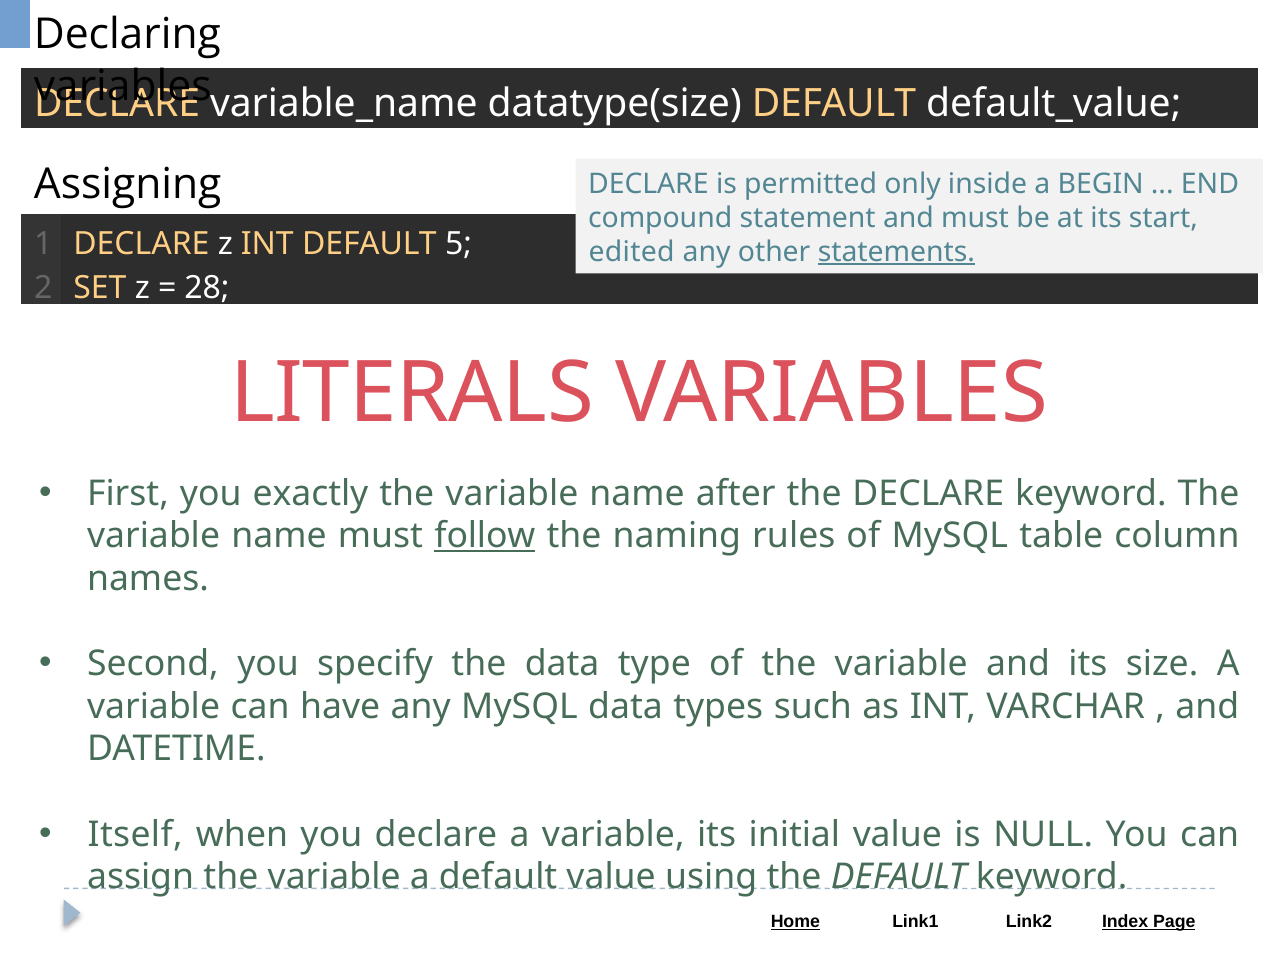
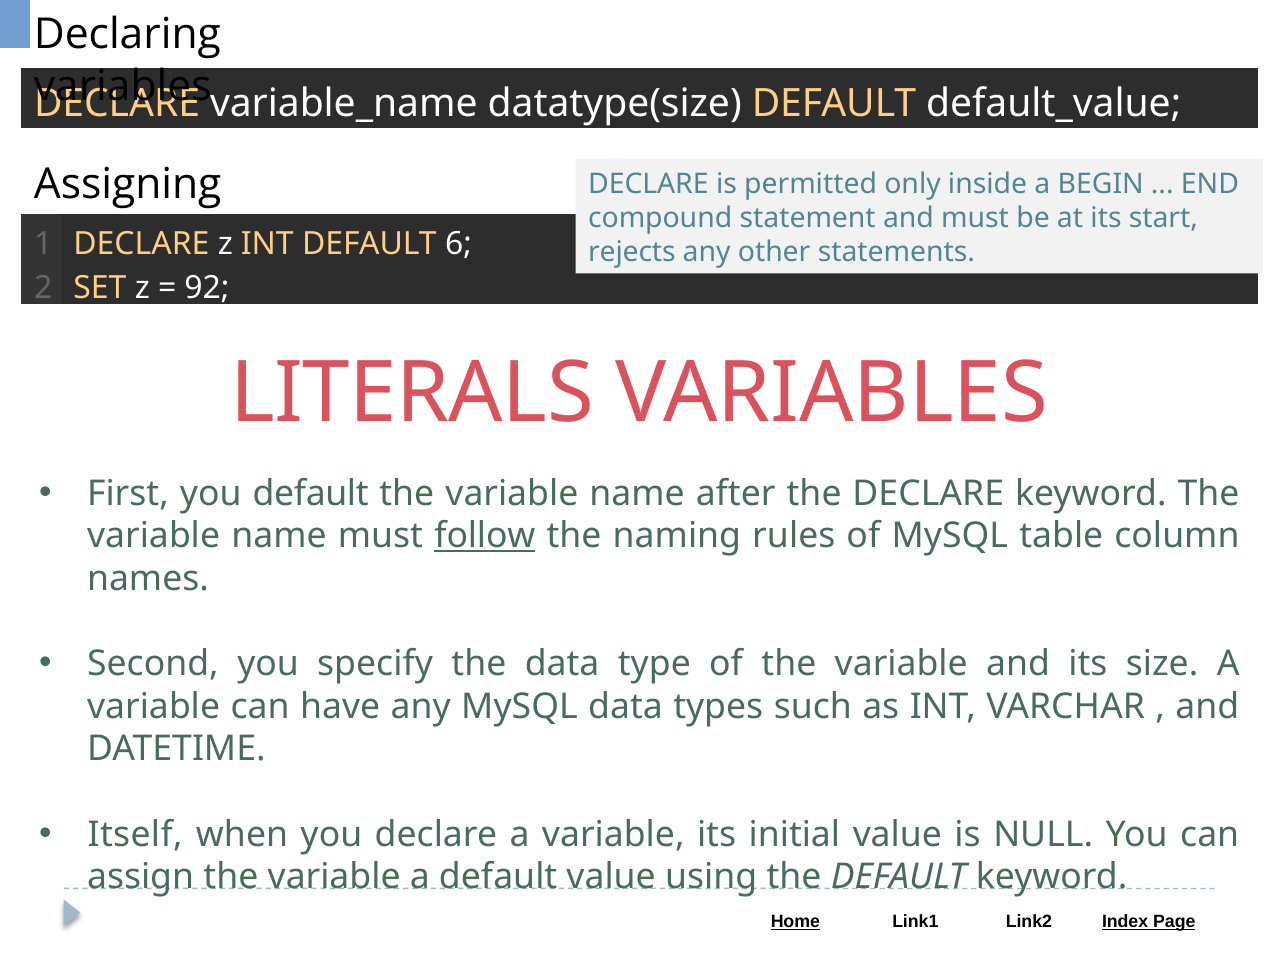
5: 5 -> 6 (459, 244)
edited: edited -> rejects (632, 252)
statements underline: present -> none (896, 252)
28: 28 -> 92 (207, 288)
you exactly: exactly -> default (311, 493)
